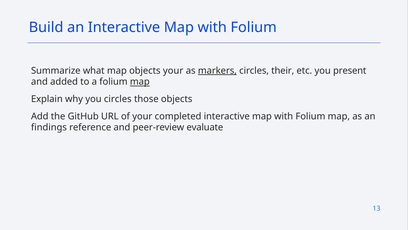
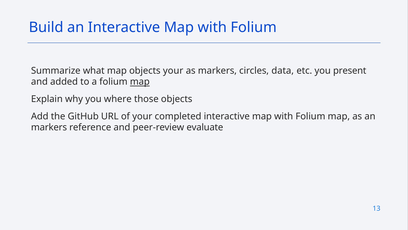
markers underline: present -> none (217, 70)
their: their -> data (283, 70)
you circles: circles -> where (118, 99)
findings: findings -> markers (49, 127)
